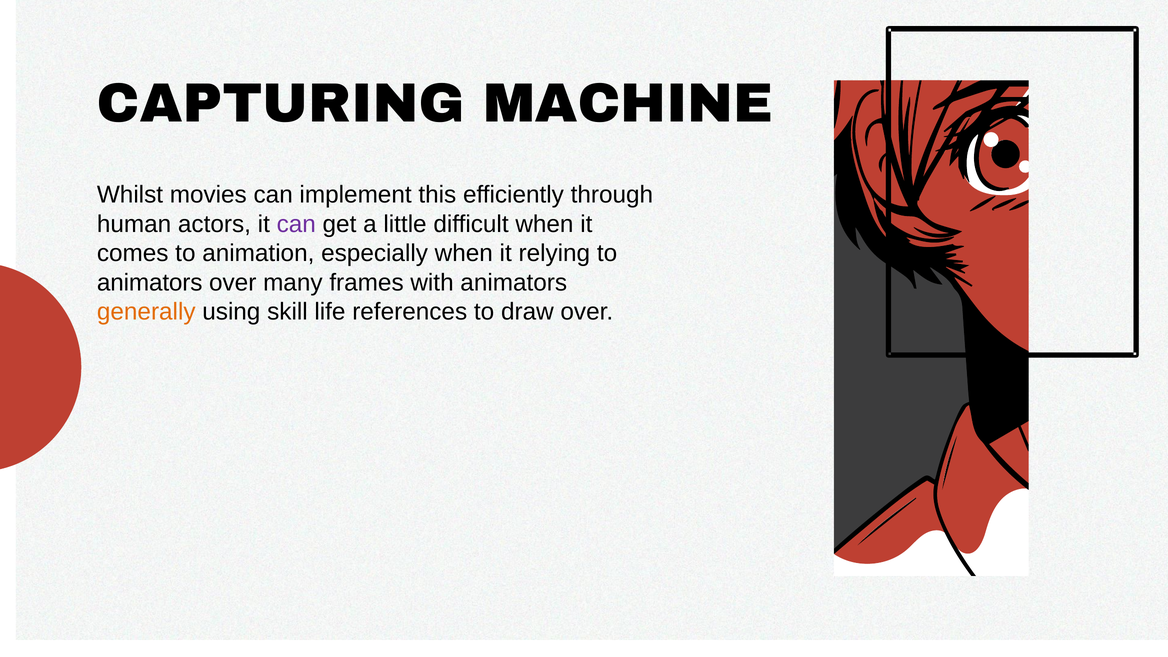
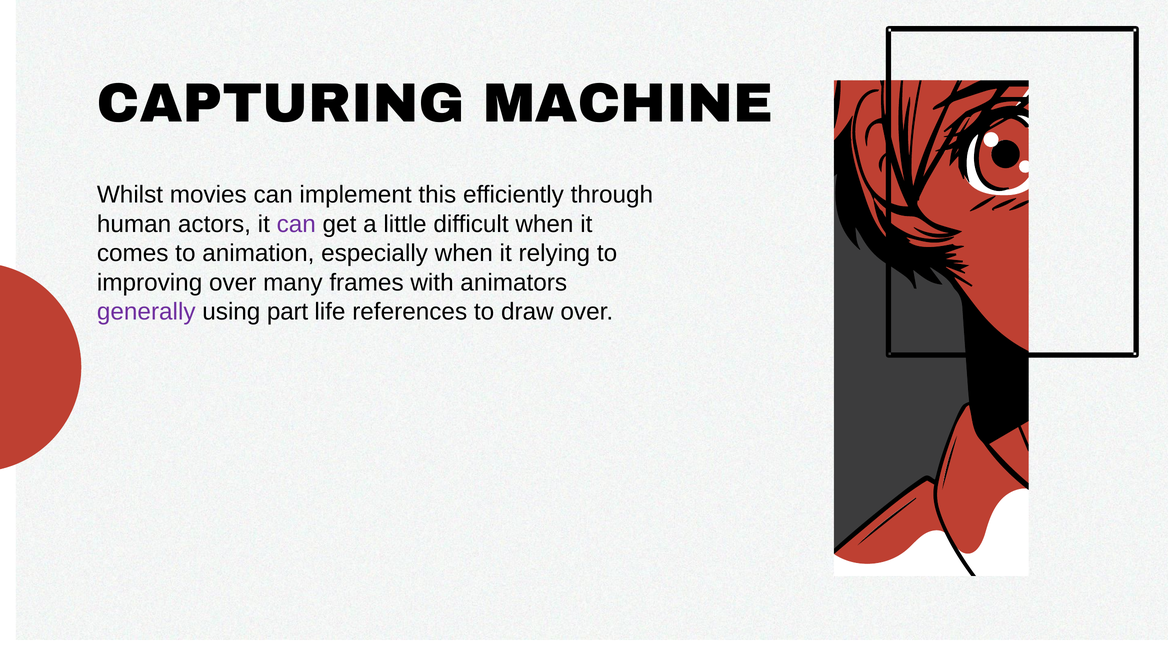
animators: animators -> improving (150, 283)
generally colour: orange -> purple (146, 312)
skill: skill -> part (288, 312)
